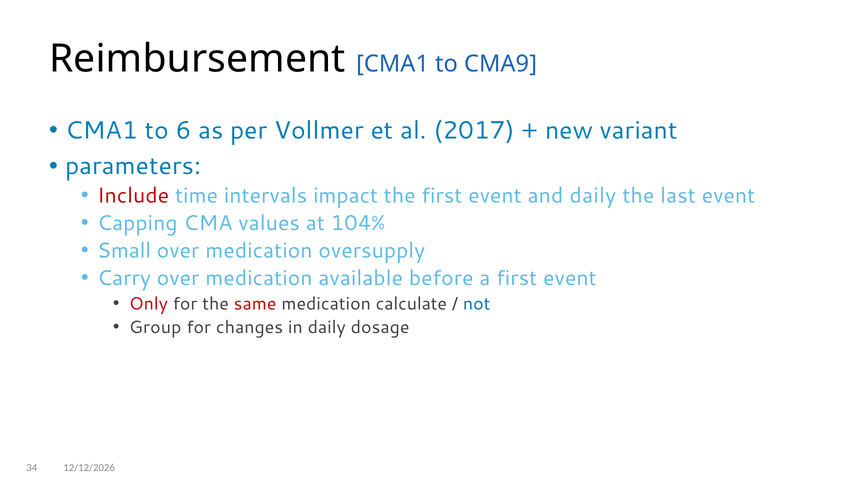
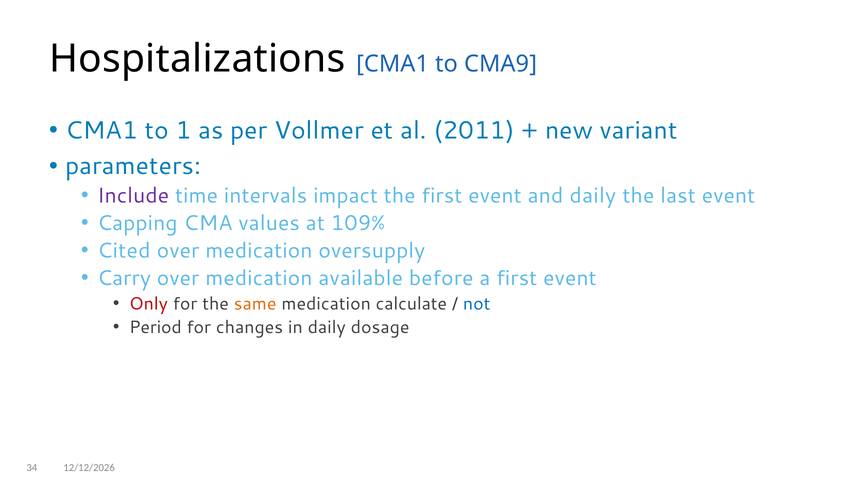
Reimbursement: Reimbursement -> Hospitalizations (197, 59)
6: 6 -> 1 (184, 130)
2017: 2017 -> 2011 (474, 130)
Include colour: red -> purple (133, 196)
104%: 104% -> 109% (358, 223)
Small: Small -> Cited (124, 251)
same colour: red -> orange (255, 304)
Group: Group -> Period (155, 327)
